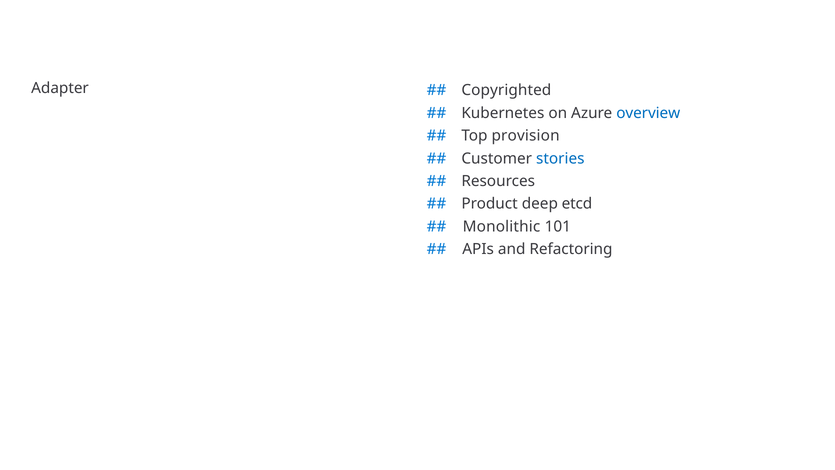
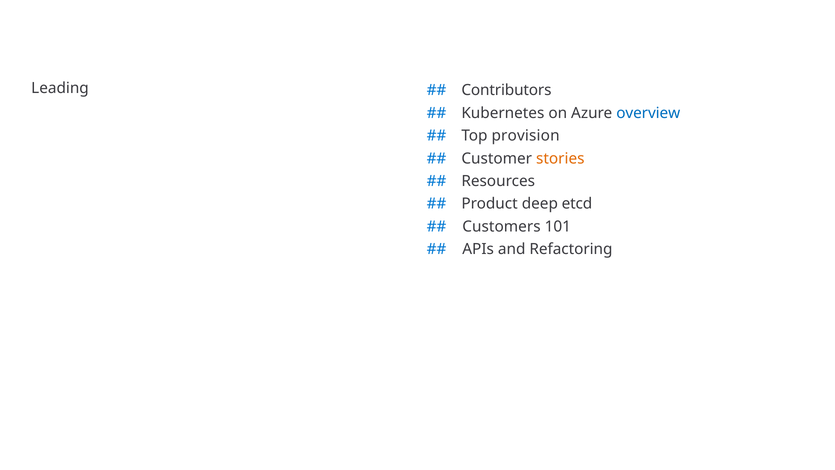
Adapter: Adapter -> Leading (60, 88)
Copyrighted: Copyrighted -> Contributors (506, 90)
stories colour: blue -> orange (560, 158)
Monolithic: Monolithic -> Customers (502, 226)
